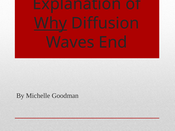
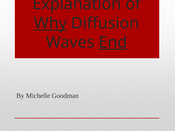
End underline: none -> present (113, 42)
